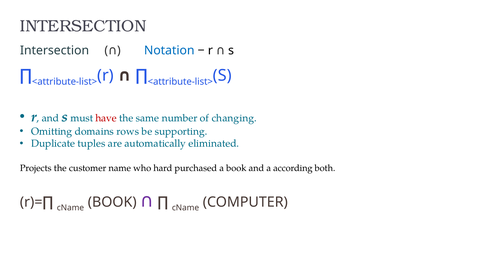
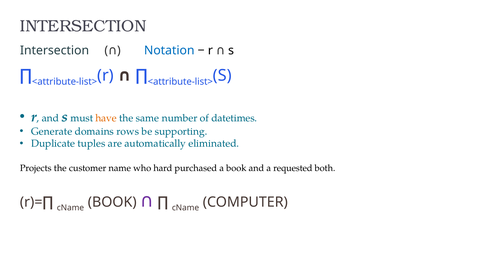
have colour: red -> orange (106, 118)
changing: changing -> datetimes (234, 118)
Omitting: Omitting -> Generate (52, 131)
according: according -> requested (293, 168)
